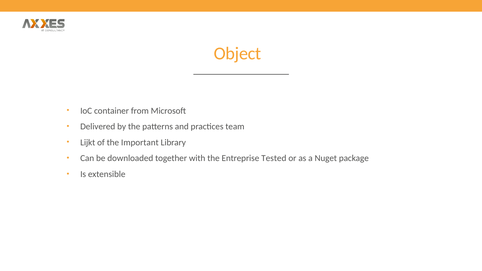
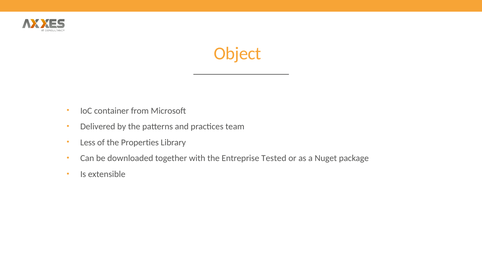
Lijkt: Lijkt -> Less (88, 143)
Important: Important -> Properties (140, 143)
